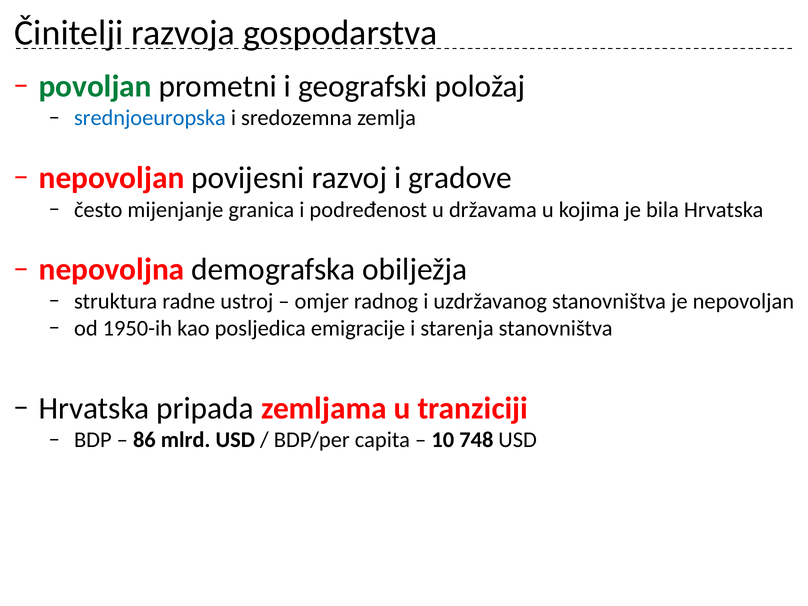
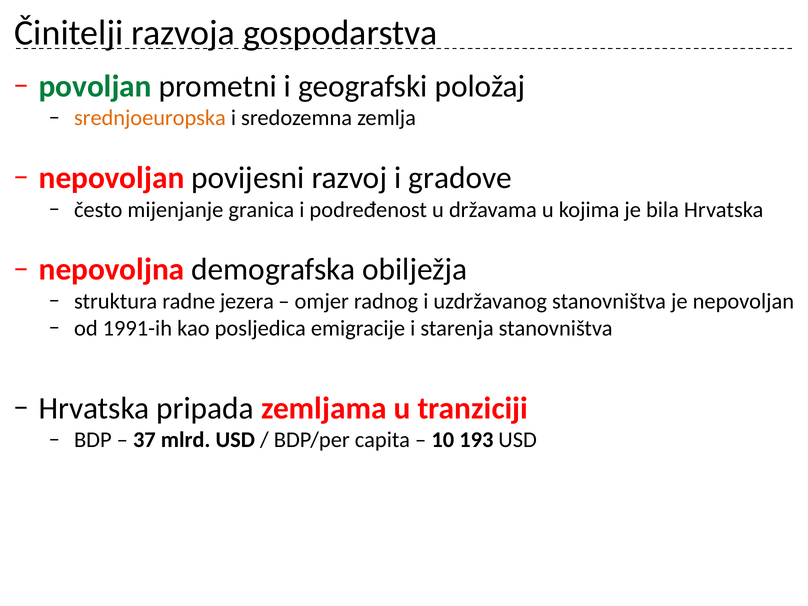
srednjoeuropska colour: blue -> orange (150, 118)
ustroj: ustroj -> jezera (247, 301)
1950-ih: 1950-ih -> 1991-ih (137, 328)
86: 86 -> 37 (144, 440)
748: 748 -> 193 (476, 440)
